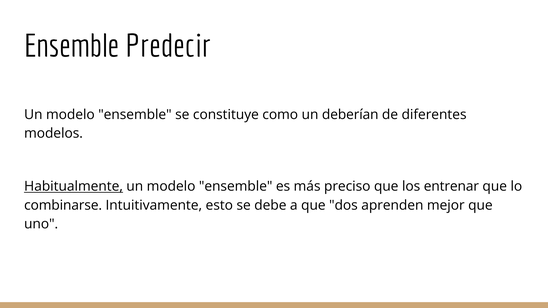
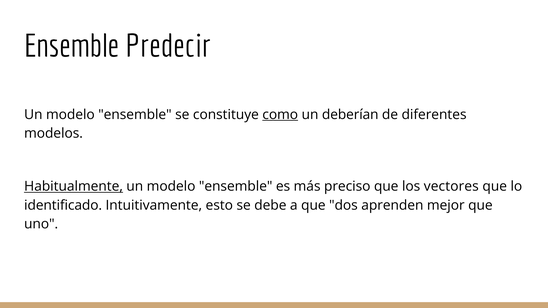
como underline: none -> present (280, 115)
entrenar: entrenar -> vectores (451, 187)
combinarse: combinarse -> identificado (63, 205)
